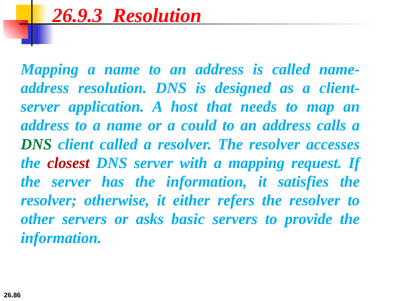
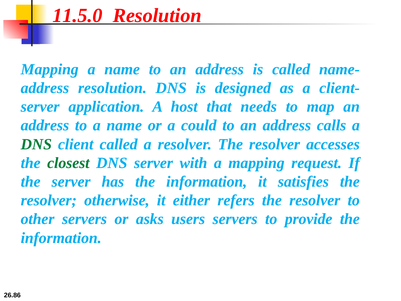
26.9.3: 26.9.3 -> 11.5.0 (78, 15)
closest colour: red -> green (68, 163)
basic: basic -> users (188, 219)
